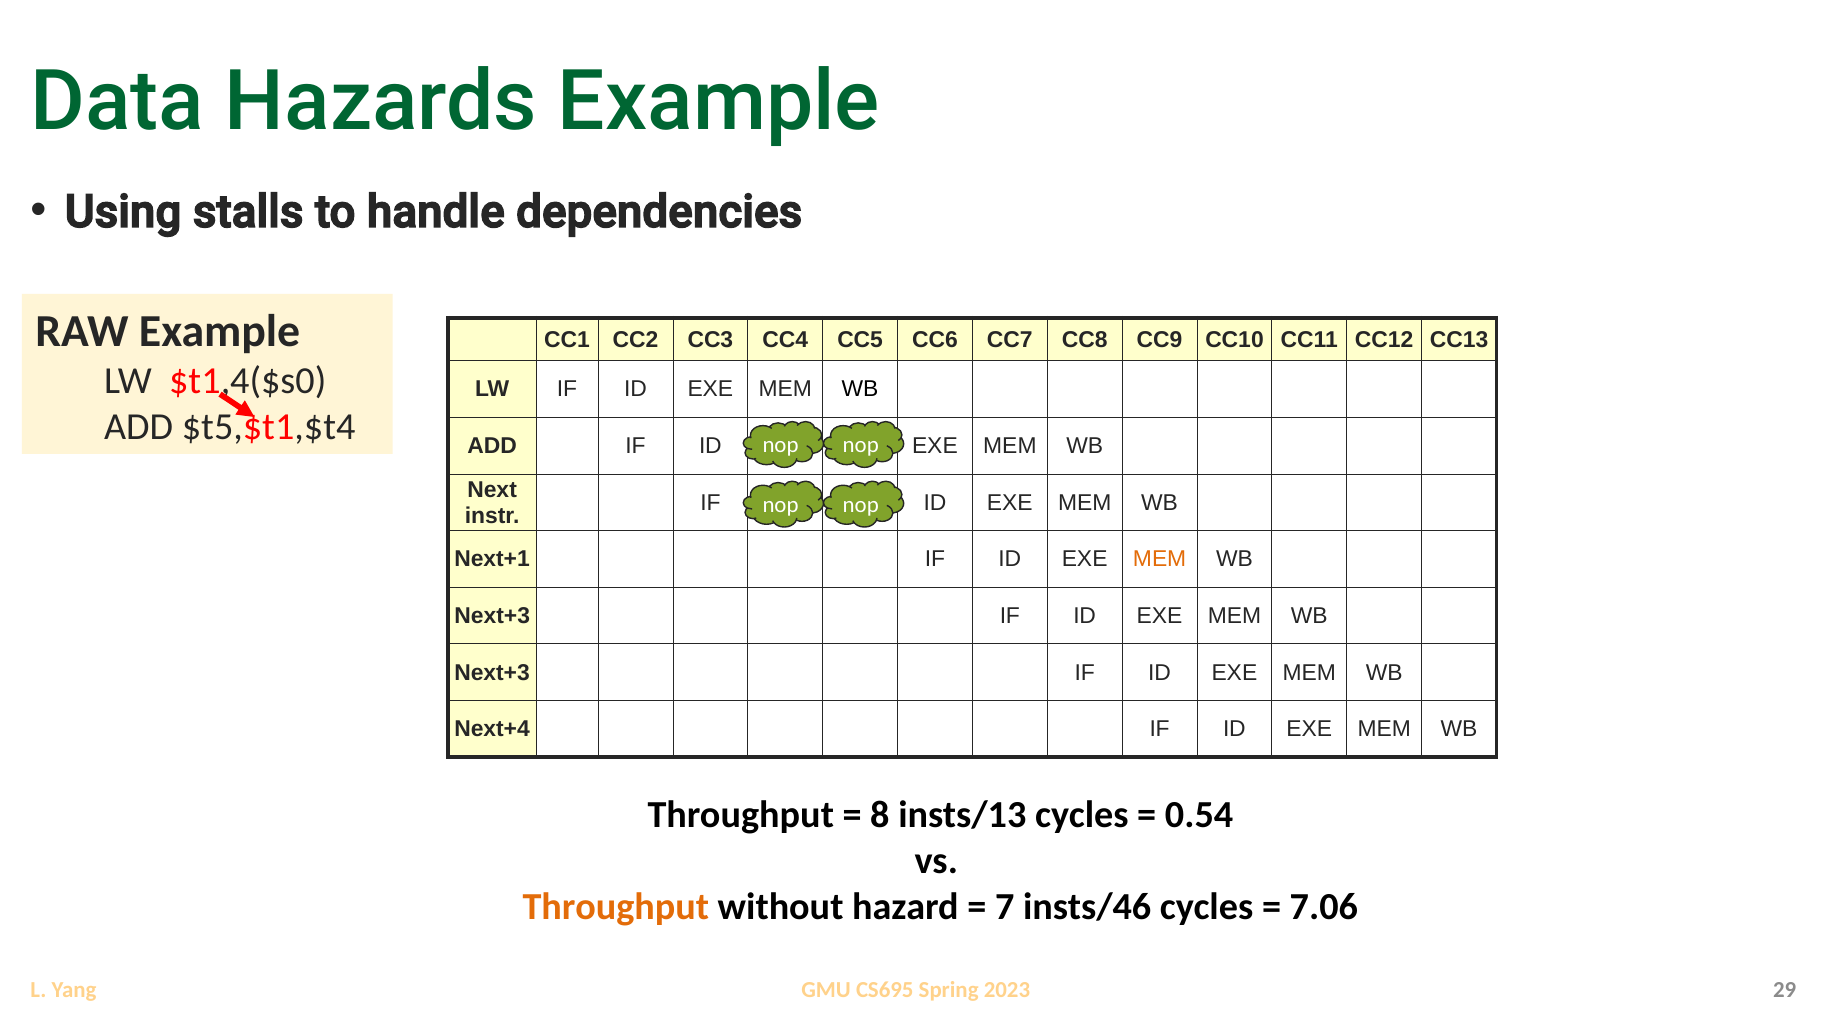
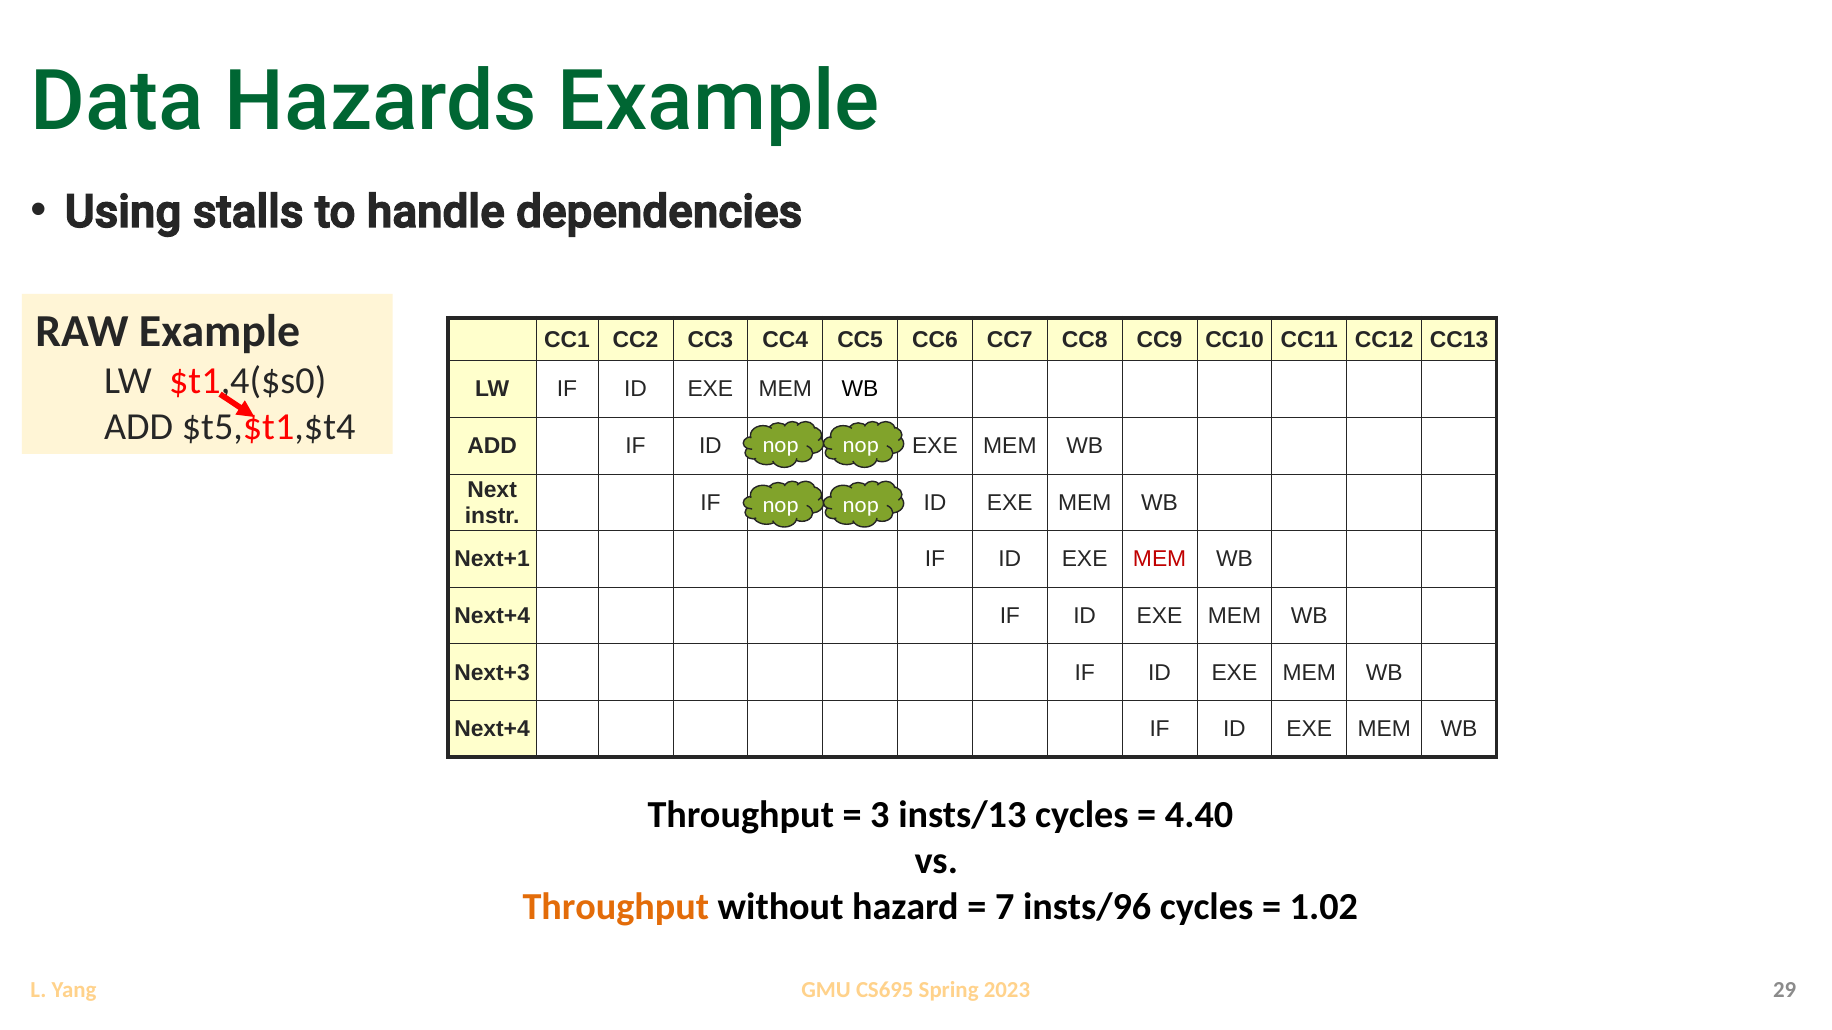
MEM colour: orange -> red (1160, 560)
Next+3: Next+3 -> Next+4 (492, 616)
8: 8 -> 3 (880, 816)
0.54: 0.54 -> 4.40 (1199, 816)
insts/46: insts/46 -> insts/96 (1087, 907)
7.06: 7.06 -> 1.02 (1324, 907)
